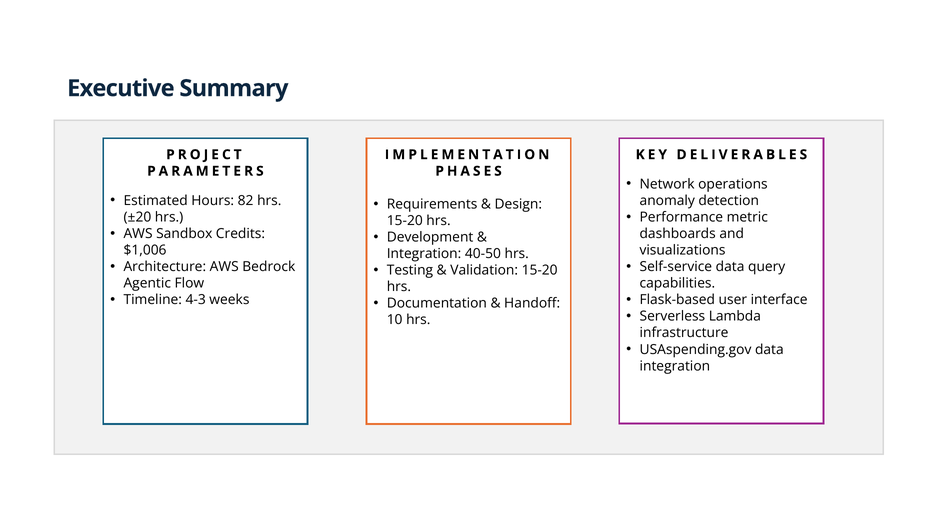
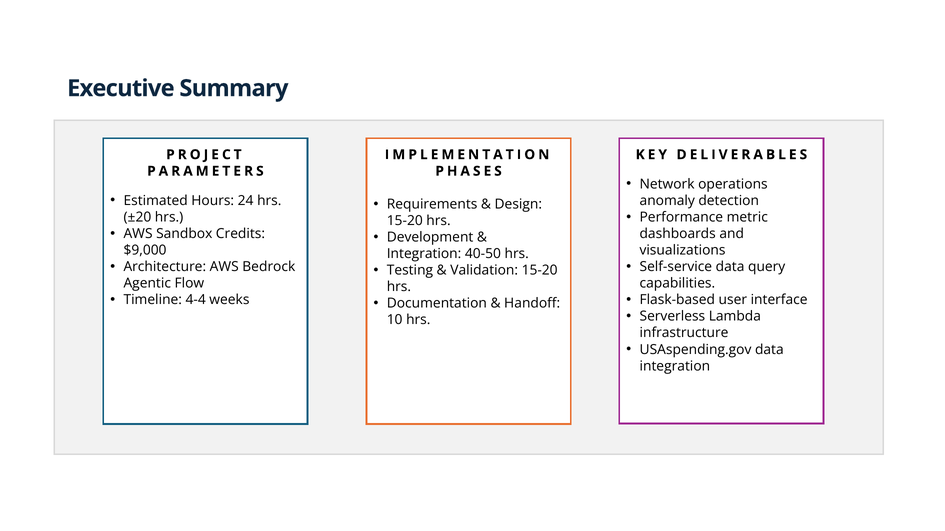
82: 82 -> 24 (246, 201)
$1,006: $1,006 -> $9,000 (145, 251)
4-3: 4-3 -> 4-4 (196, 300)
